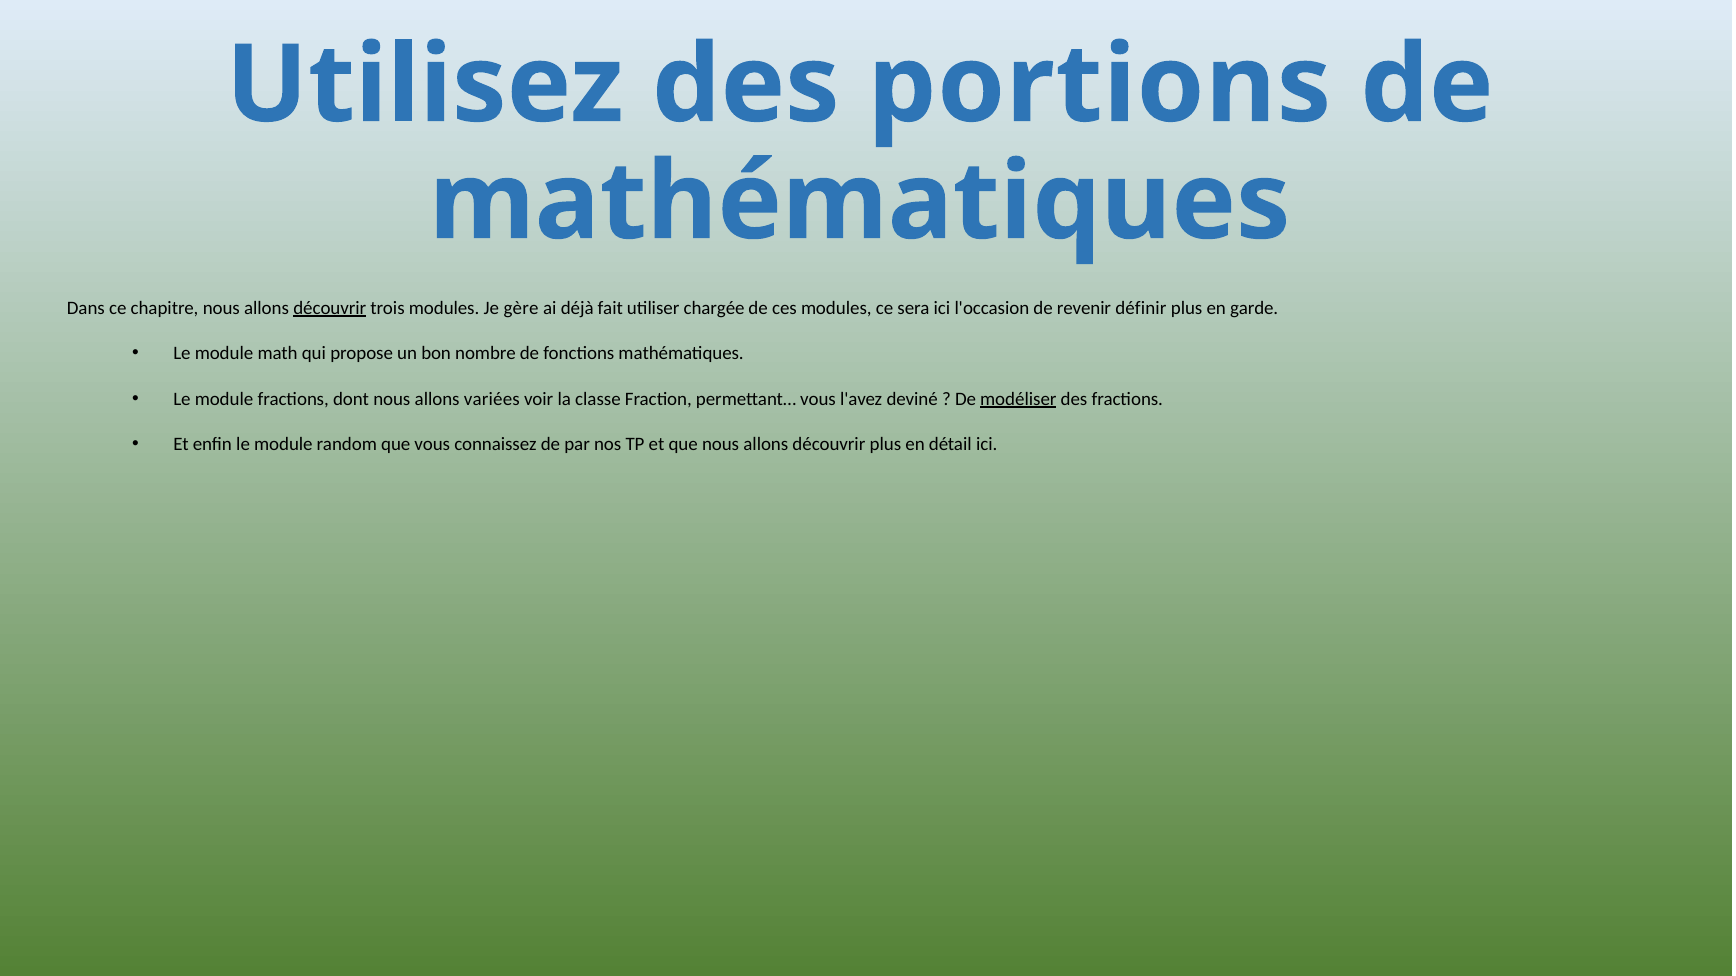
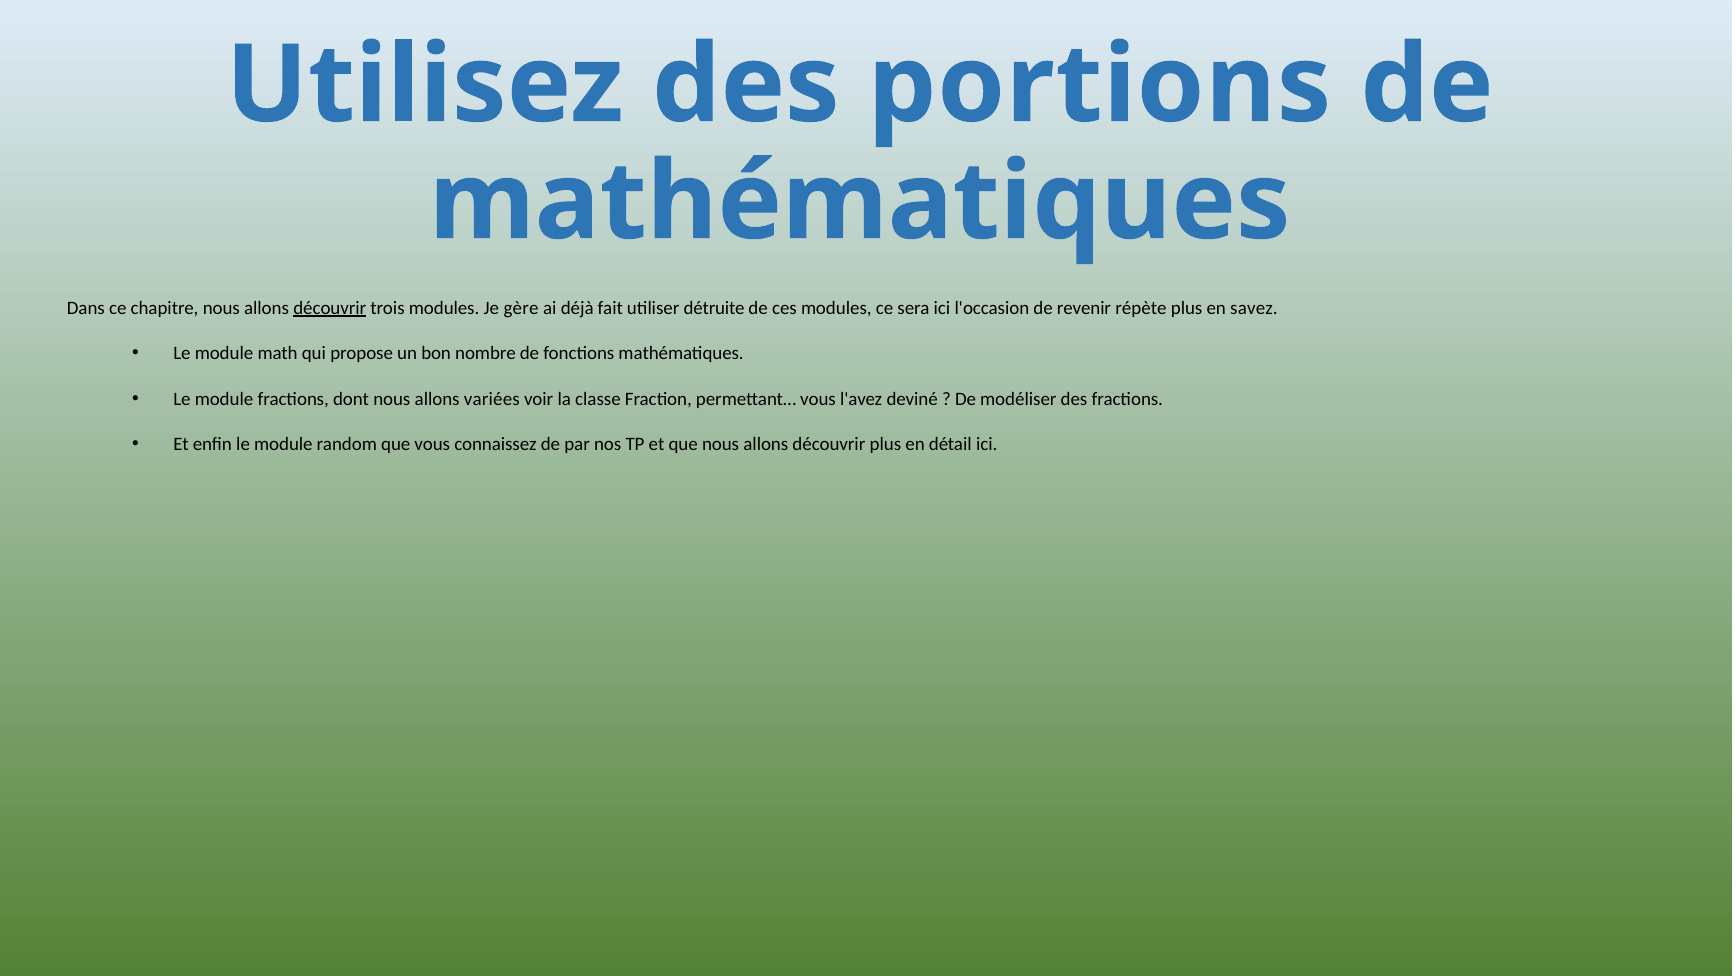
chargée: chargée -> détruite (714, 308)
définir: définir -> répète (1141, 308)
garde: garde -> savez (1254, 308)
modéliser underline: present -> none (1018, 399)
